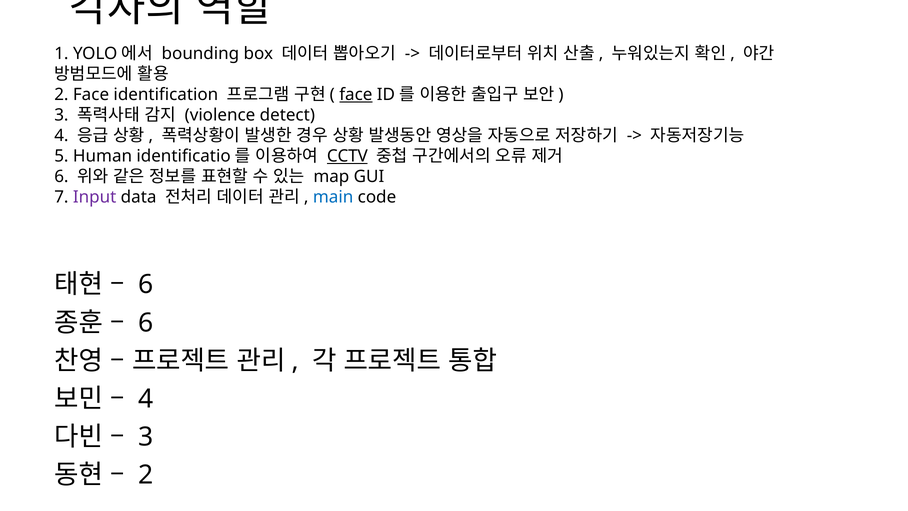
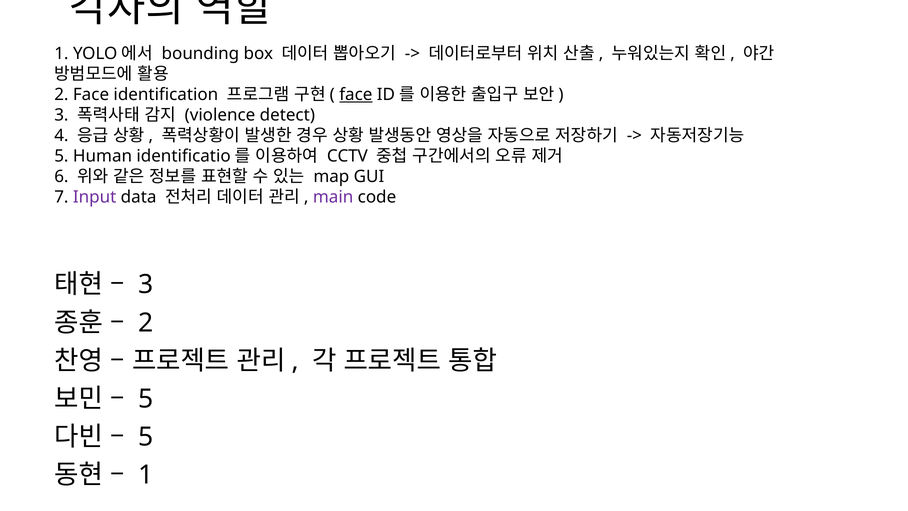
CCTV underline: present -> none (347, 156)
main colour: blue -> purple (333, 197)
6: 6 -> 3 (146, 285)
6: 6 -> 2 (146, 323)
4: 4 -> 5 (146, 399)
3: 3 -> 5 (146, 437)
2: 2 -> 1 (146, 475)
